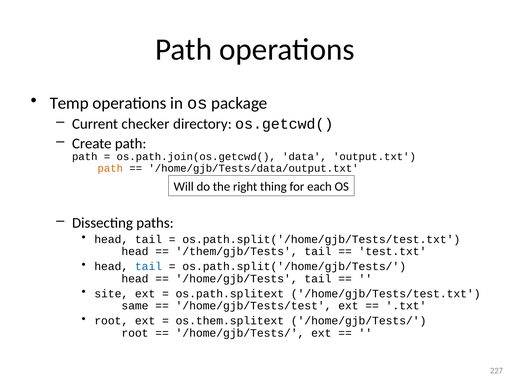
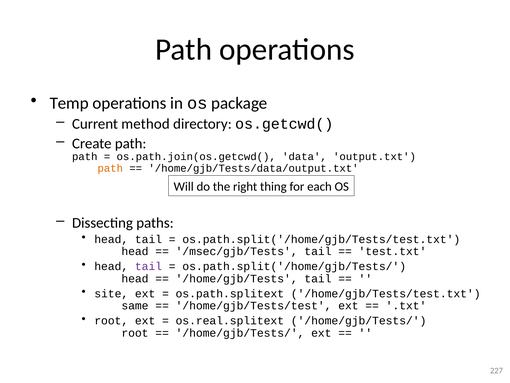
checker: checker -> method (145, 124)
/them/gjb/Tests: /them/gjb/Tests -> /msec/gjb/Tests (237, 251)
tail colour: blue -> purple (149, 266)
os.them.splitext: os.them.splitext -> os.real.splitext (230, 320)
